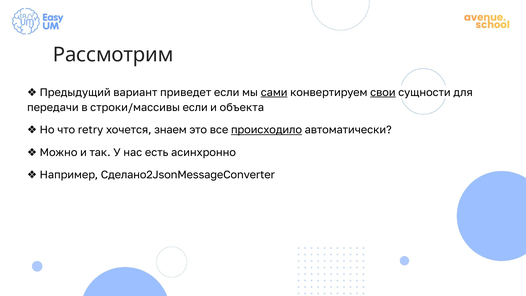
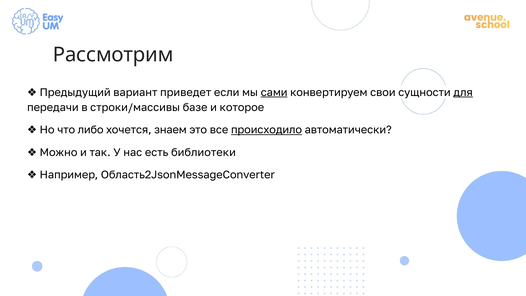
свои underline: present -> none (383, 92)
для underline: none -> present (463, 92)
строки/массивы если: если -> базе (195, 108)
объекта: объекта -> которое (242, 108)
retry: retry -> либо (91, 130)
асинхронно: асинхронно -> библиотеки (203, 152)
Сделано2JsonMessageConverter: Сделано2JsonMessageConverter -> Область2JsonMessageConverter (188, 175)
